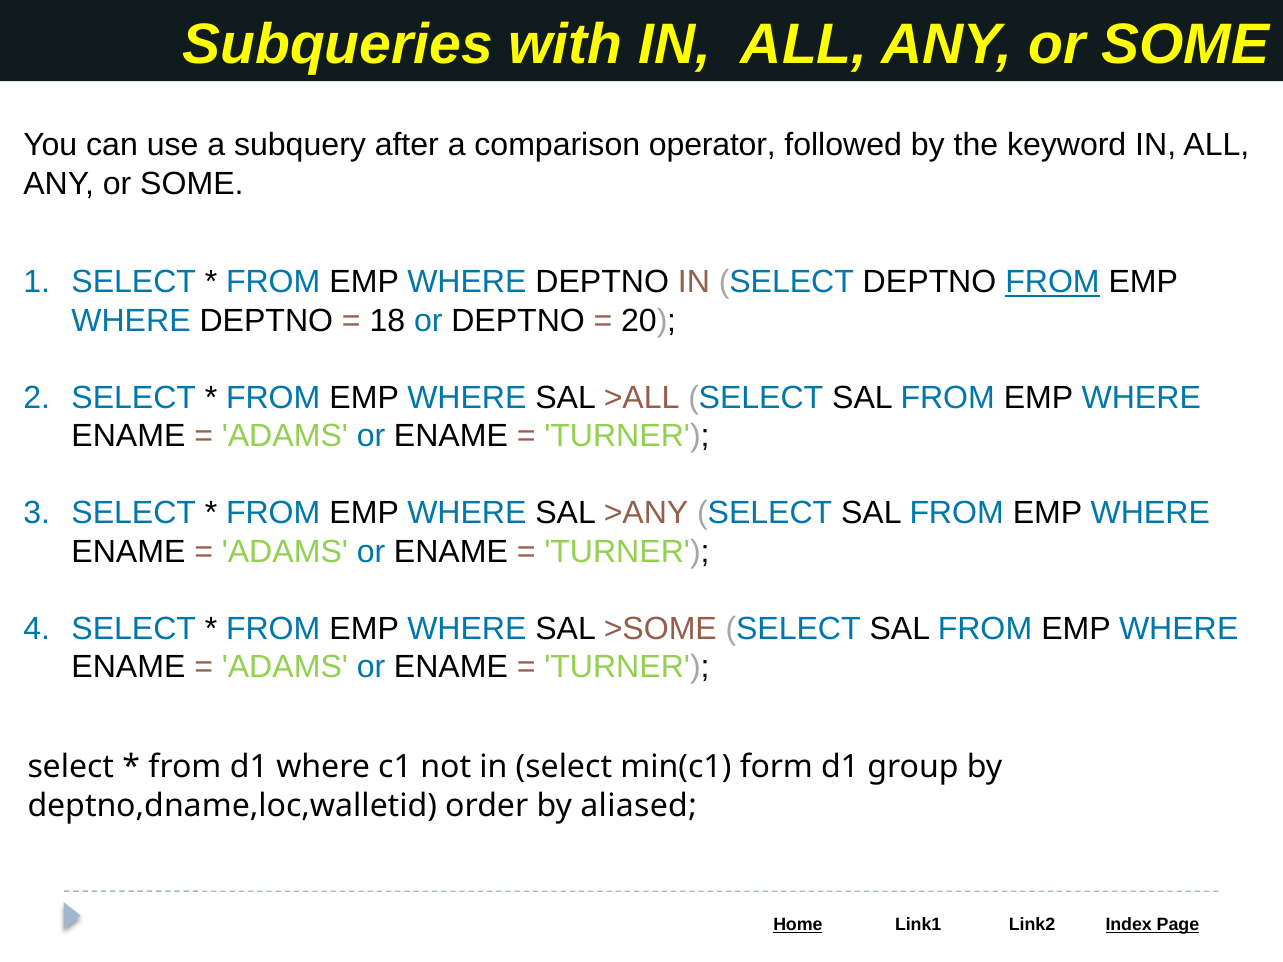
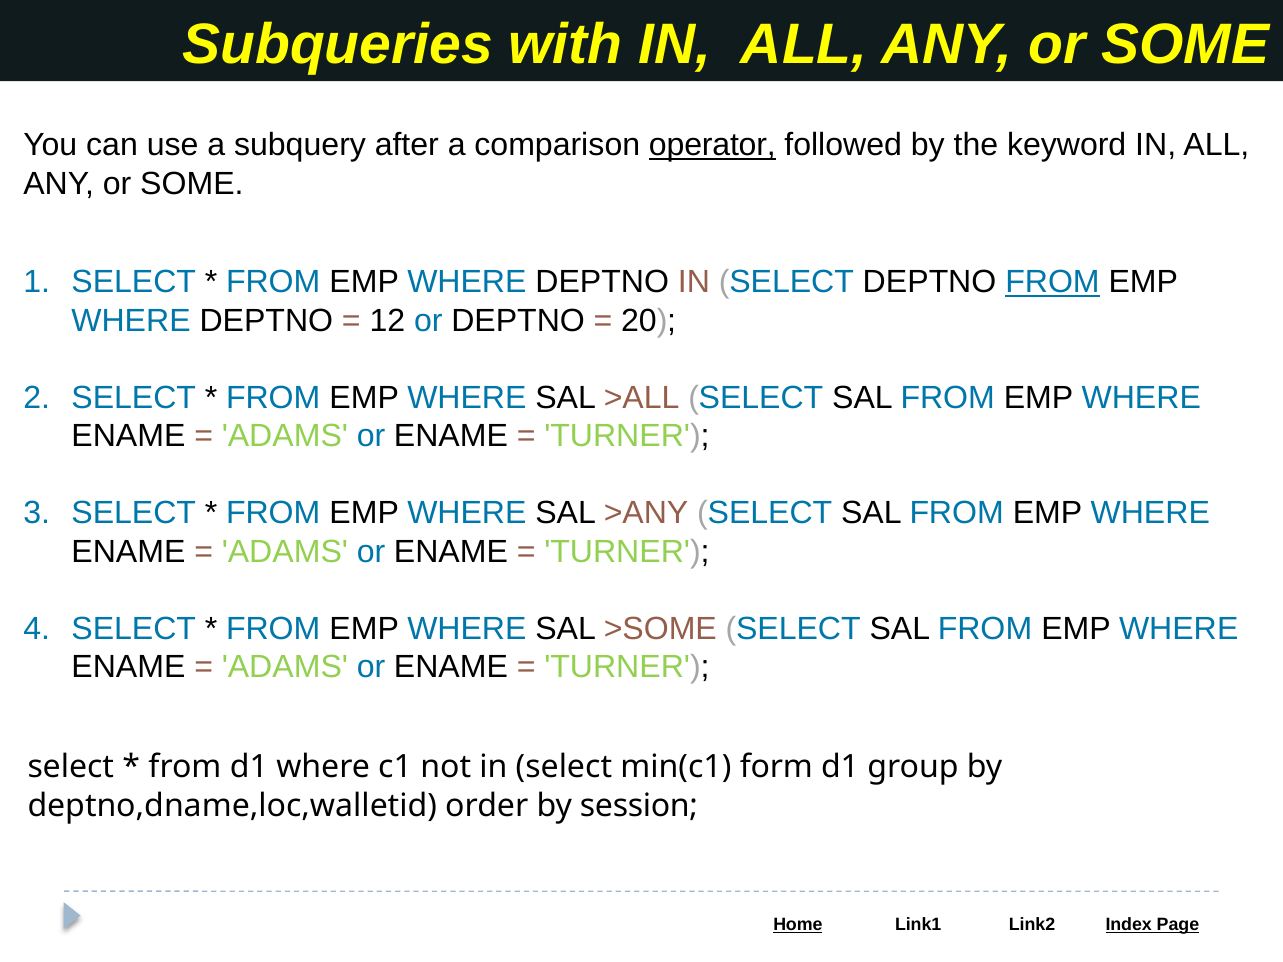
operator underline: none -> present (712, 145)
18: 18 -> 12 (387, 321)
aliased: aliased -> session (639, 806)
